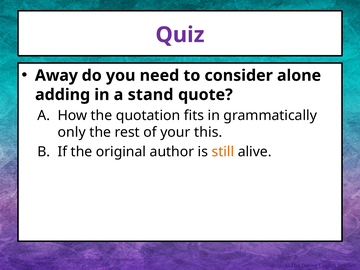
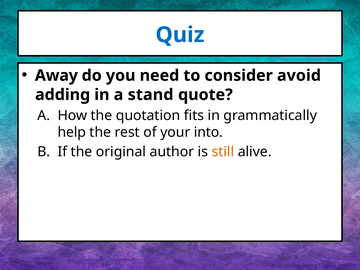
Quiz colour: purple -> blue (180, 35)
alone: alone -> avoid (299, 76)
only: only -> help (72, 132)
this: this -> into (208, 132)
